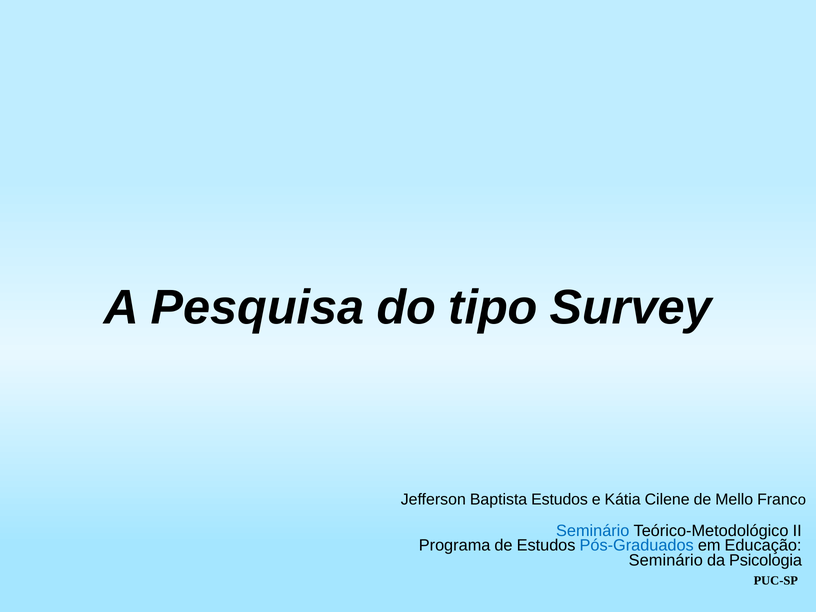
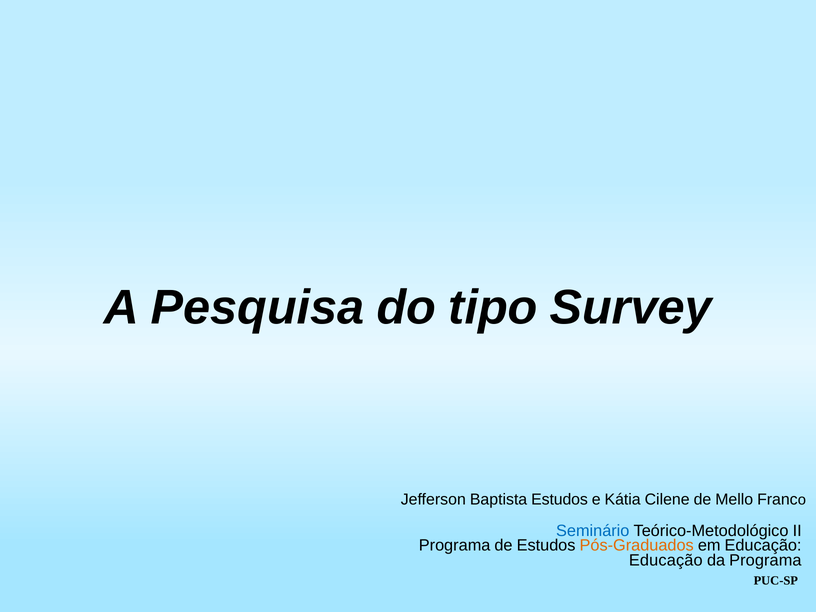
Pós-Graduados colour: blue -> orange (637, 546)
Seminário: Seminário -> Educação (666, 560)
da Psicologia: Psicologia -> Programa (765, 560)
